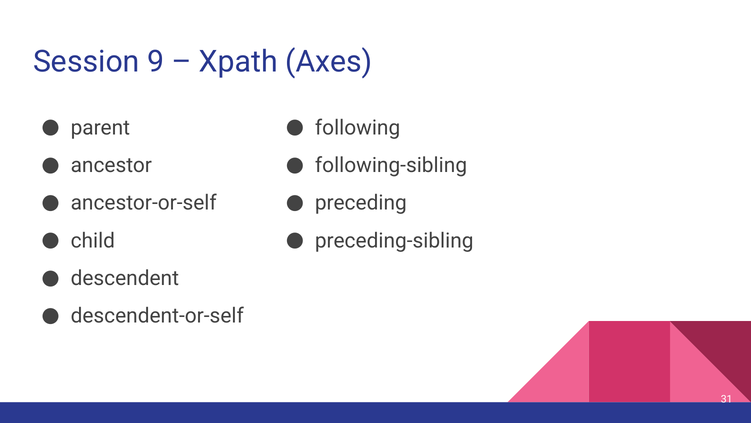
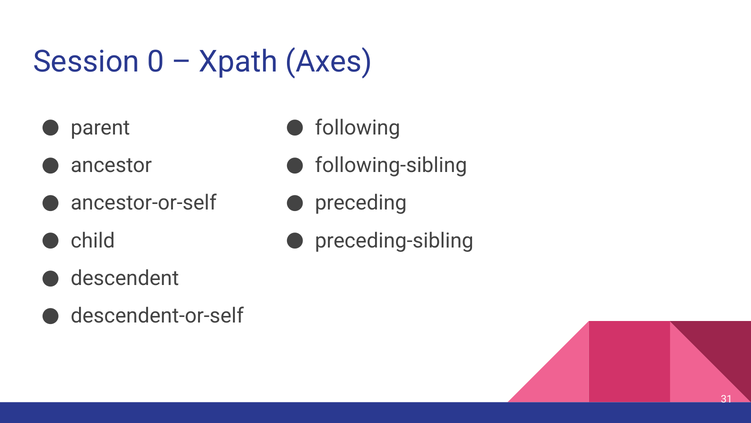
9: 9 -> 0 (156, 61)
